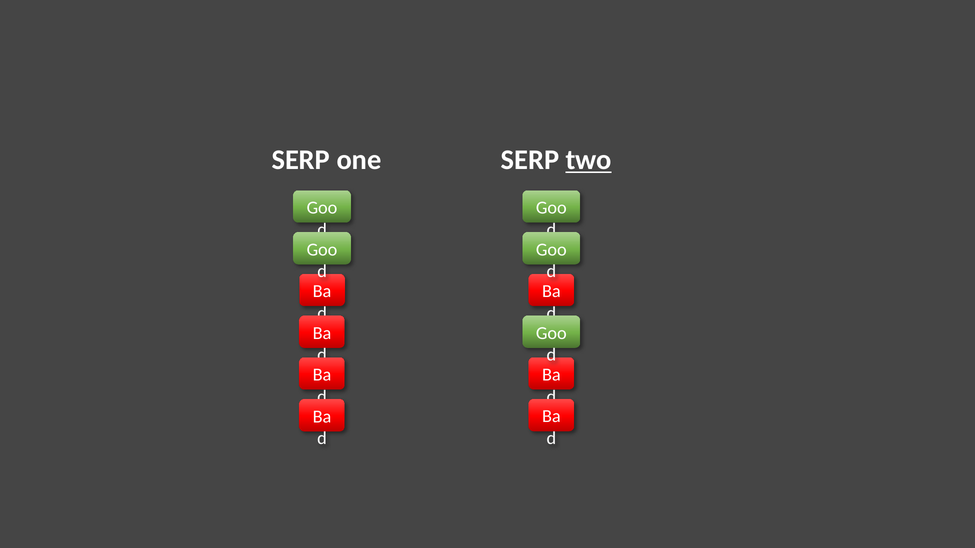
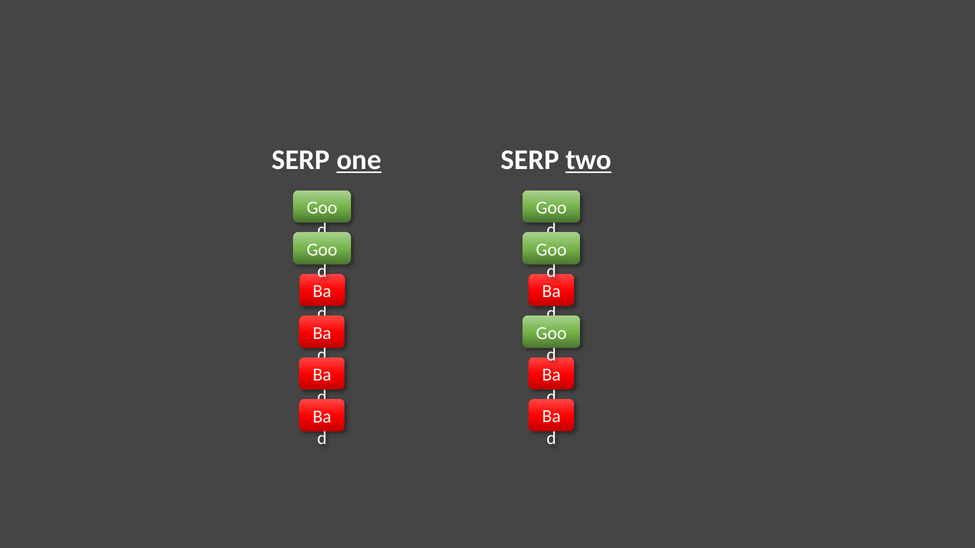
one underline: none -> present (359, 160)
